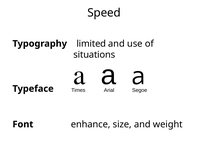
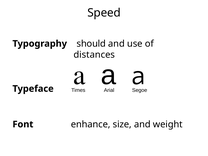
limited: limited -> should (91, 44)
situations: situations -> distances (94, 55)
